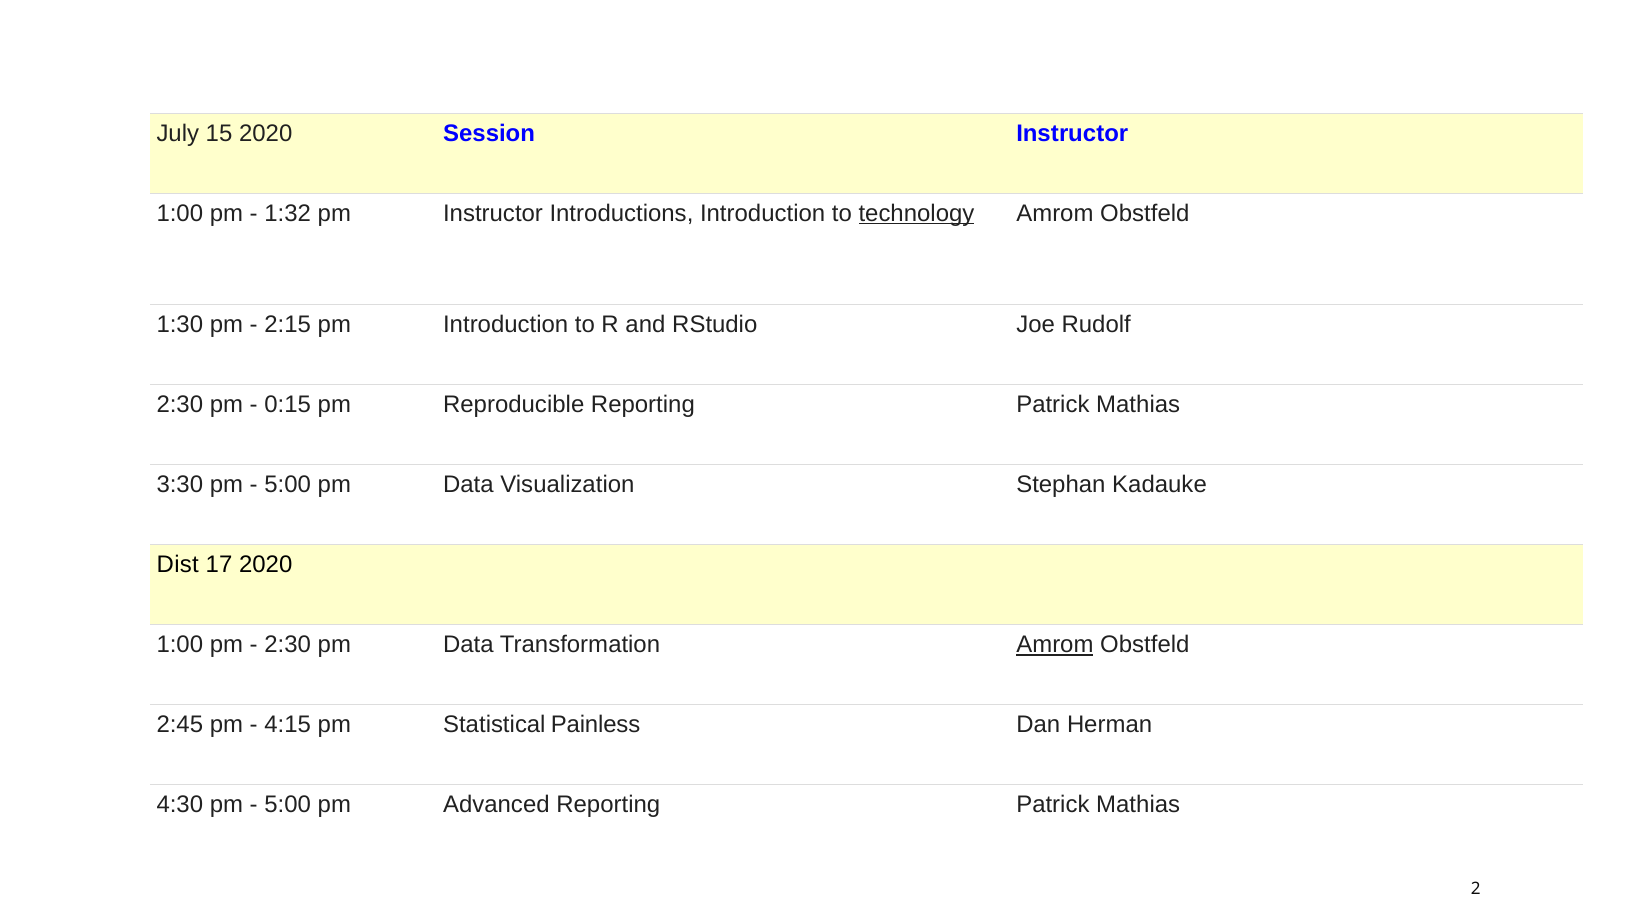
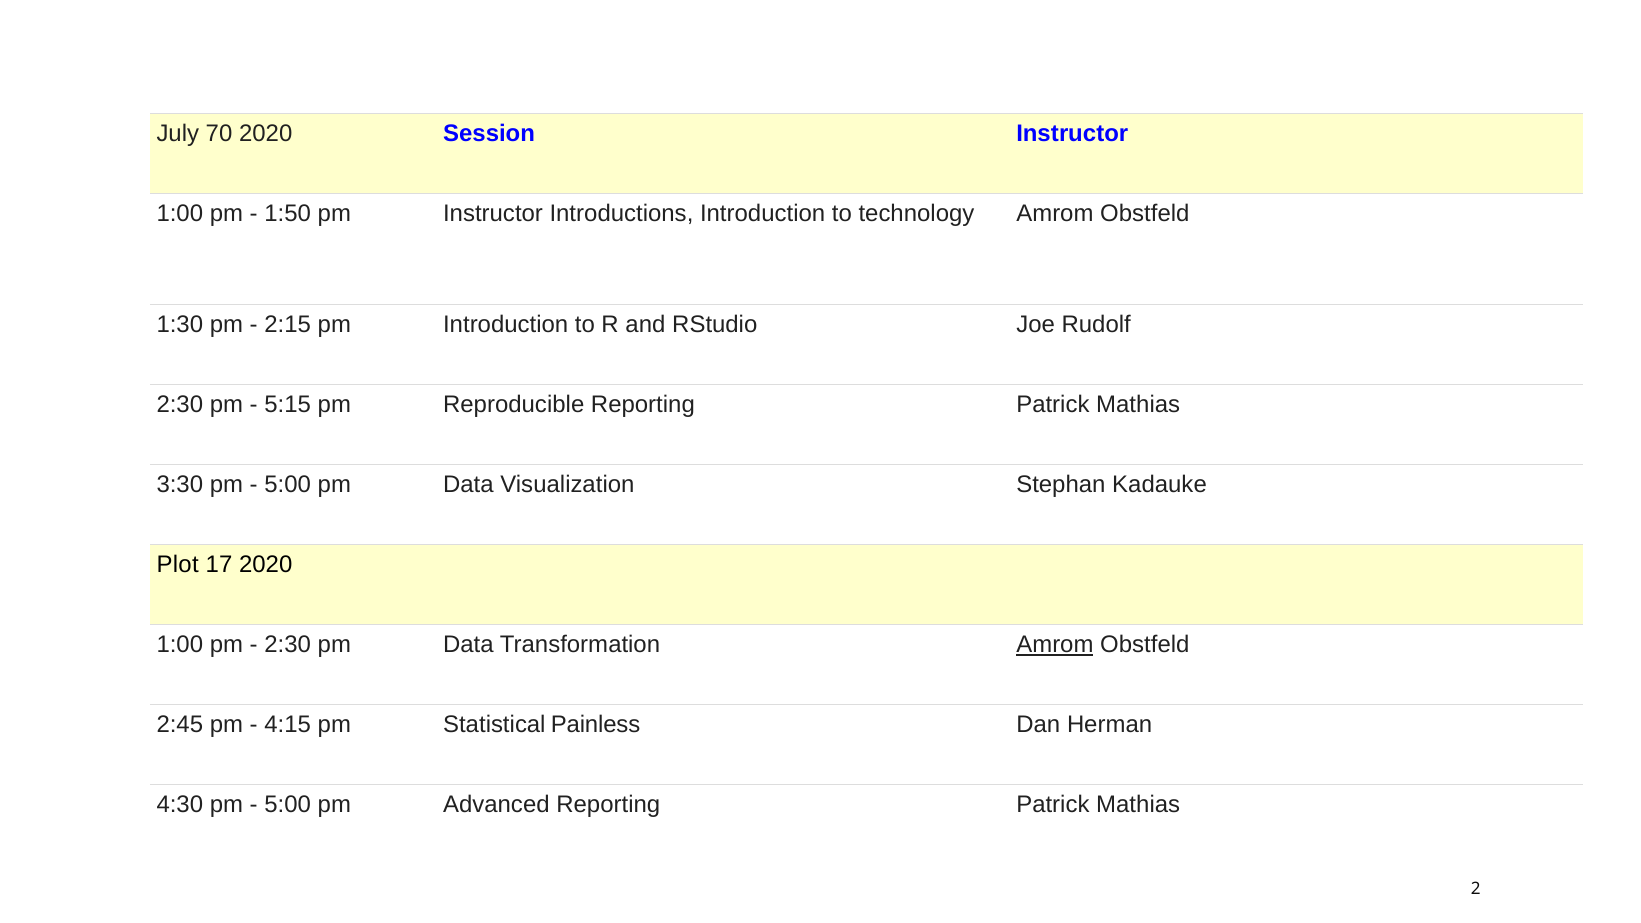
15: 15 -> 70 (219, 133)
1:32: 1:32 -> 1:50 (288, 213)
technology underline: present -> none (916, 213)
0:15: 0:15 -> 5:15 (288, 405)
Dist: Dist -> Plot (178, 565)
